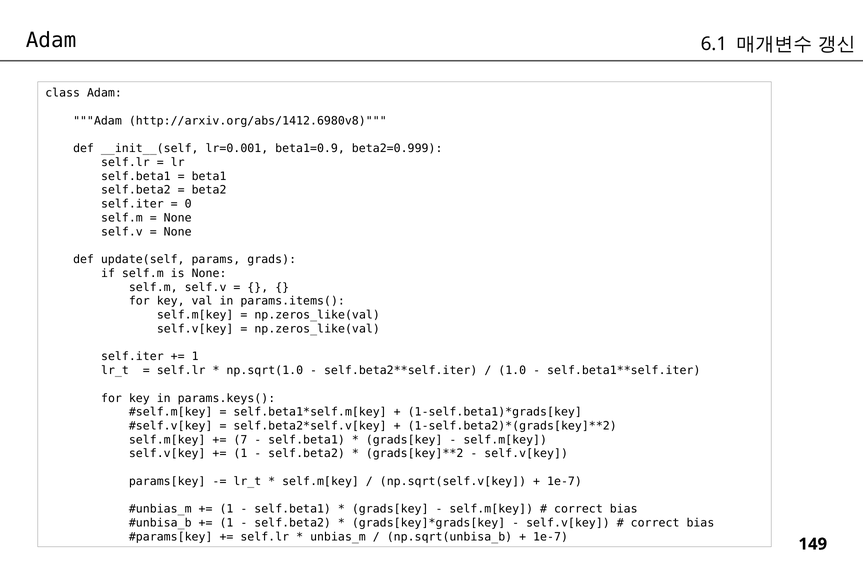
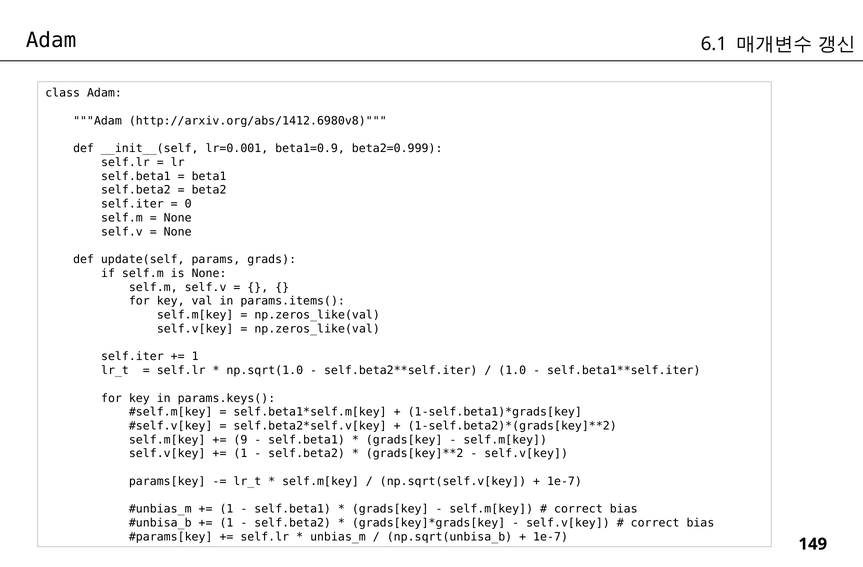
7: 7 -> 9 (240, 440)
